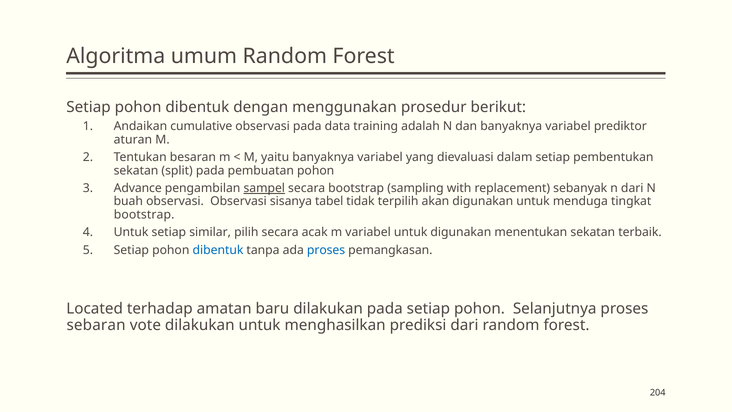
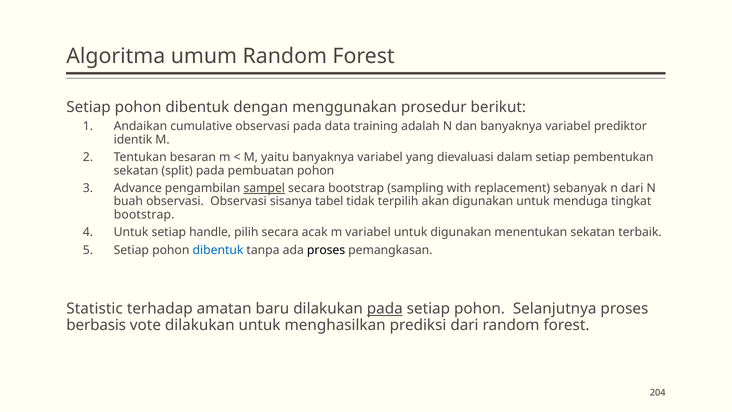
aturan: aturan -> identik (133, 140)
similar: similar -> handle (210, 232)
proses colour: blue -> black (326, 250)
Located: Located -> Statistic (95, 309)
pada underline: none -> present (385, 309)
sebaran: sebaran -> berbasis (96, 325)
